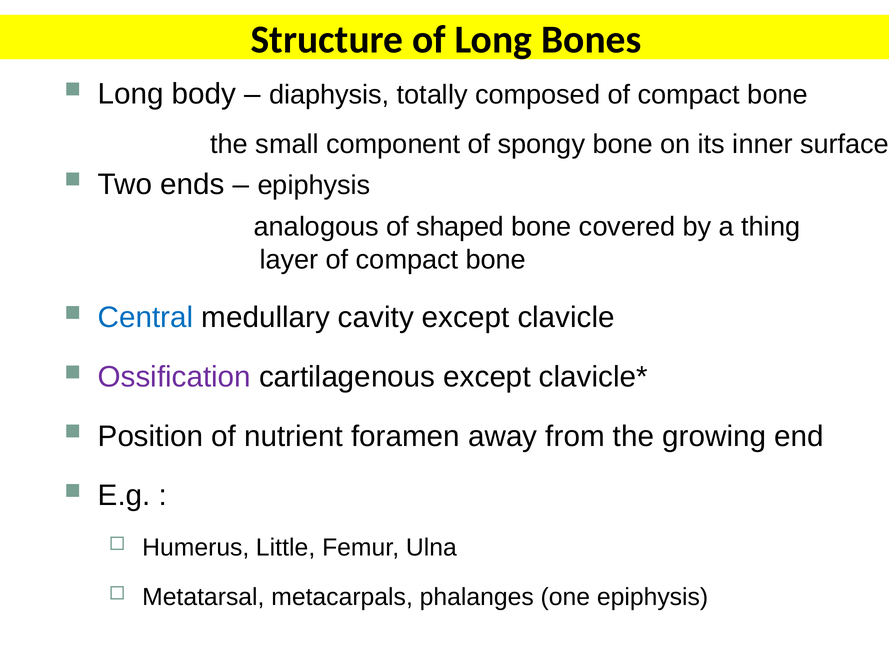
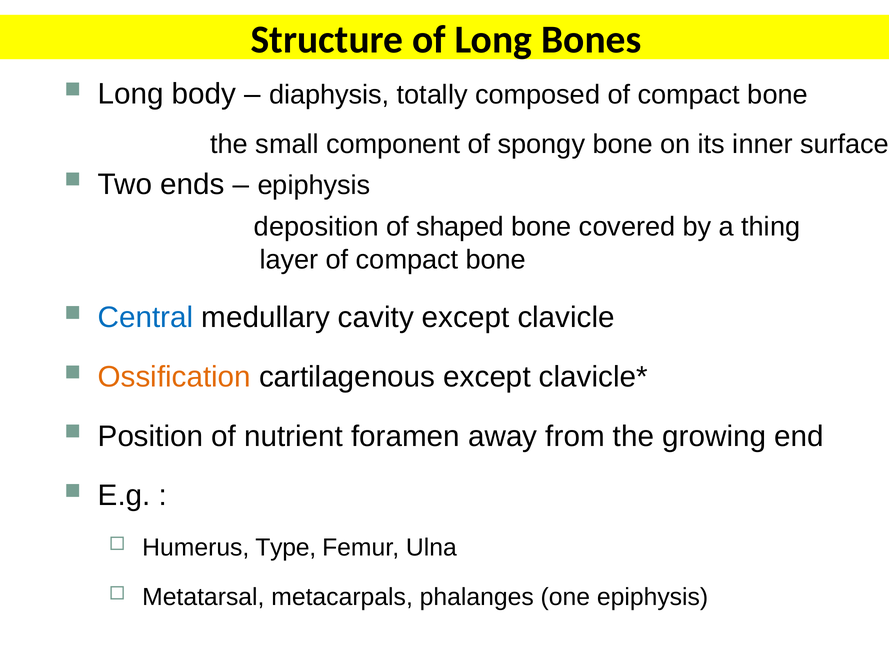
analogous: analogous -> deposition (316, 227)
Ossification colour: purple -> orange (174, 377)
Little: Little -> Type (286, 547)
